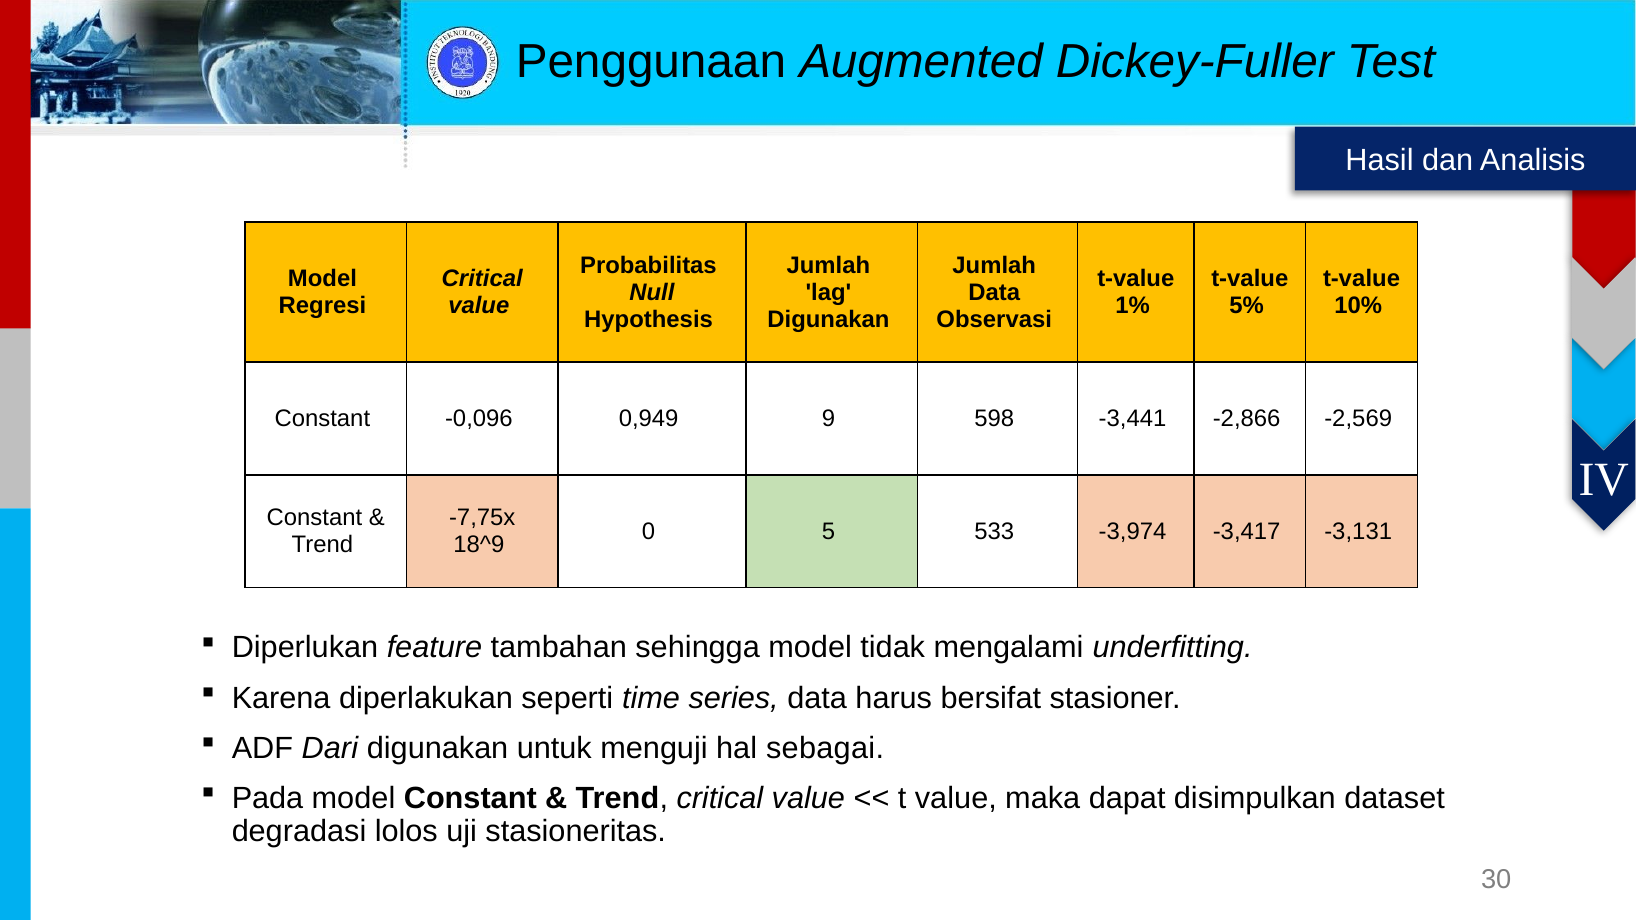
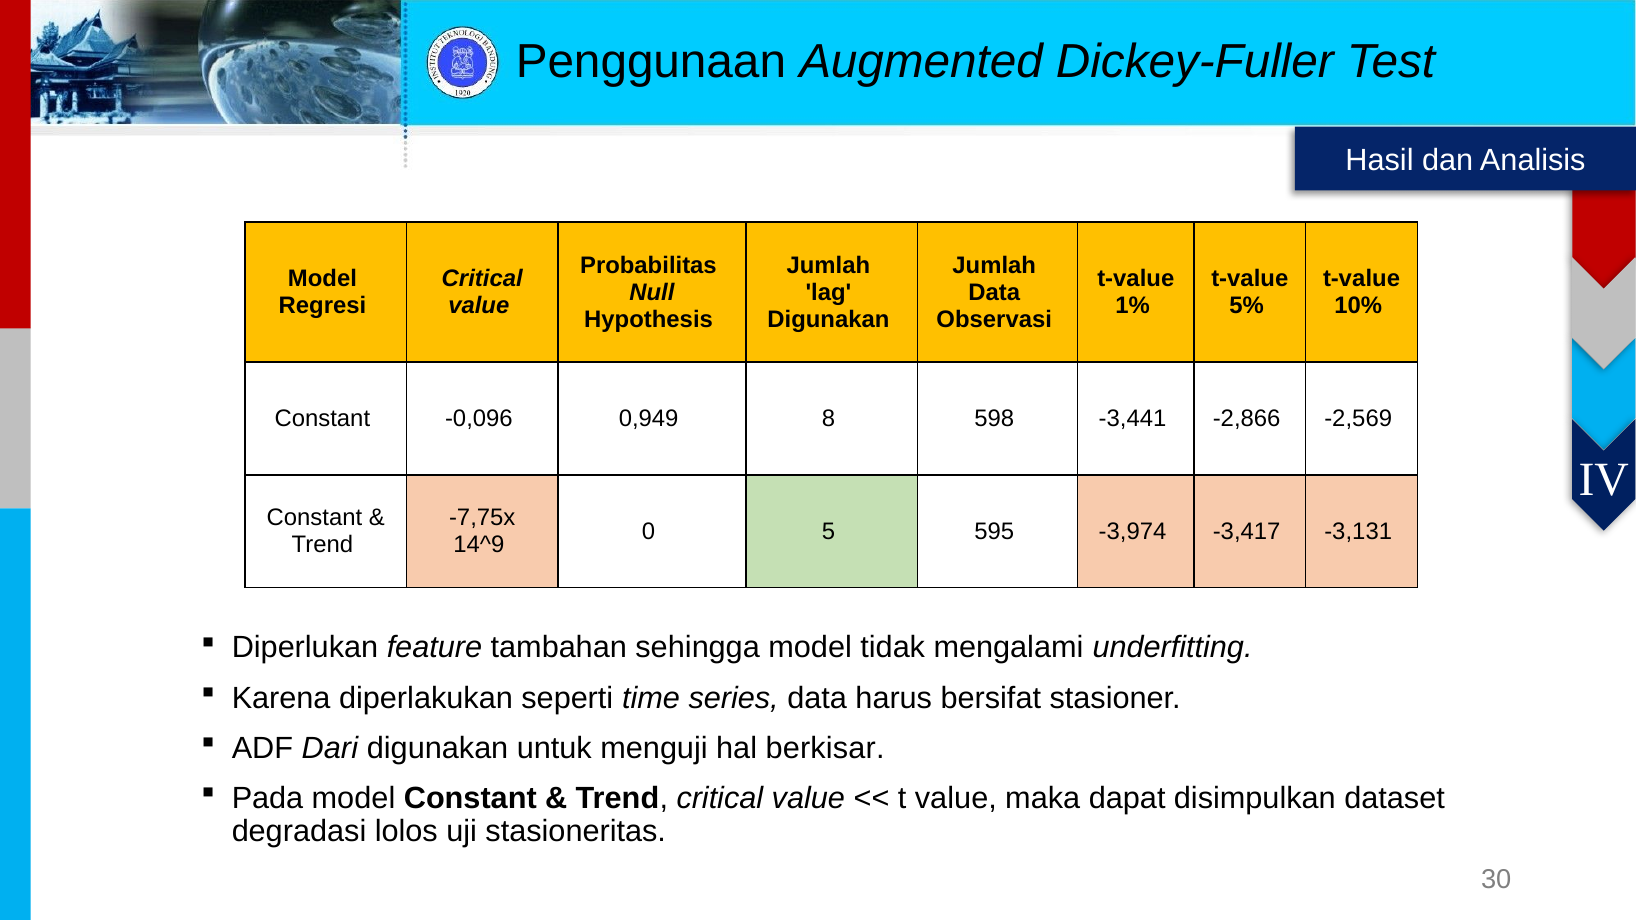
9: 9 -> 8 (829, 419)
533: 533 -> 595 (994, 532)
18^9: 18^9 -> 14^9 (479, 545)
sebagai: sebagai -> berkisar (825, 748)
